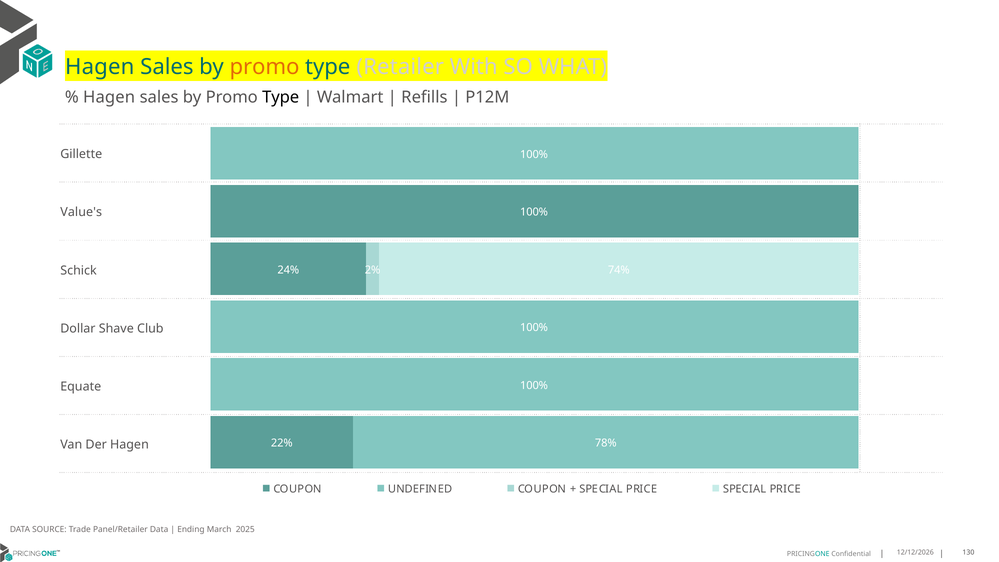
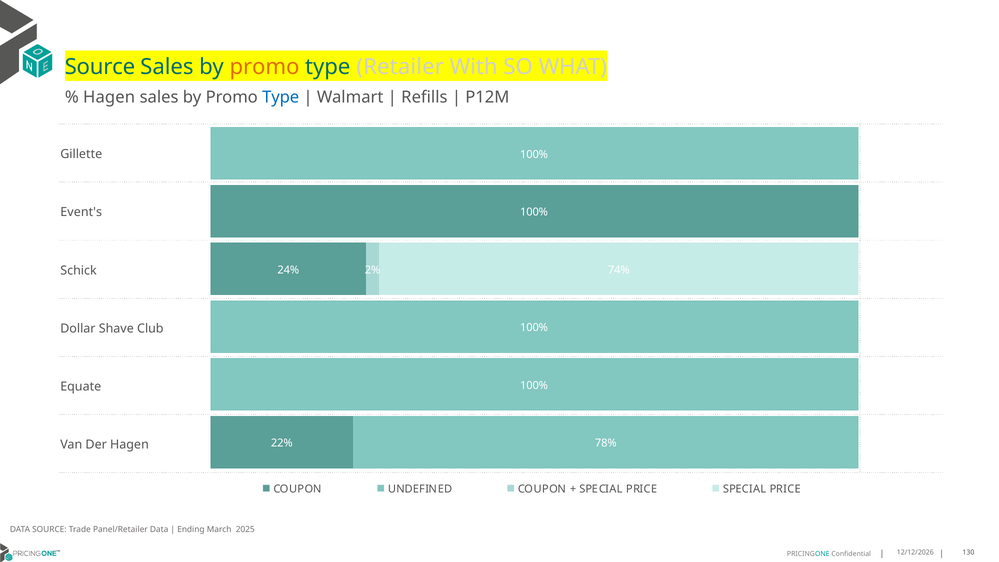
Hagen: Hagen -> Source (100, 67)
Type colour: black -> blue (281, 97)
Value's: Value's -> Event's (81, 212)
